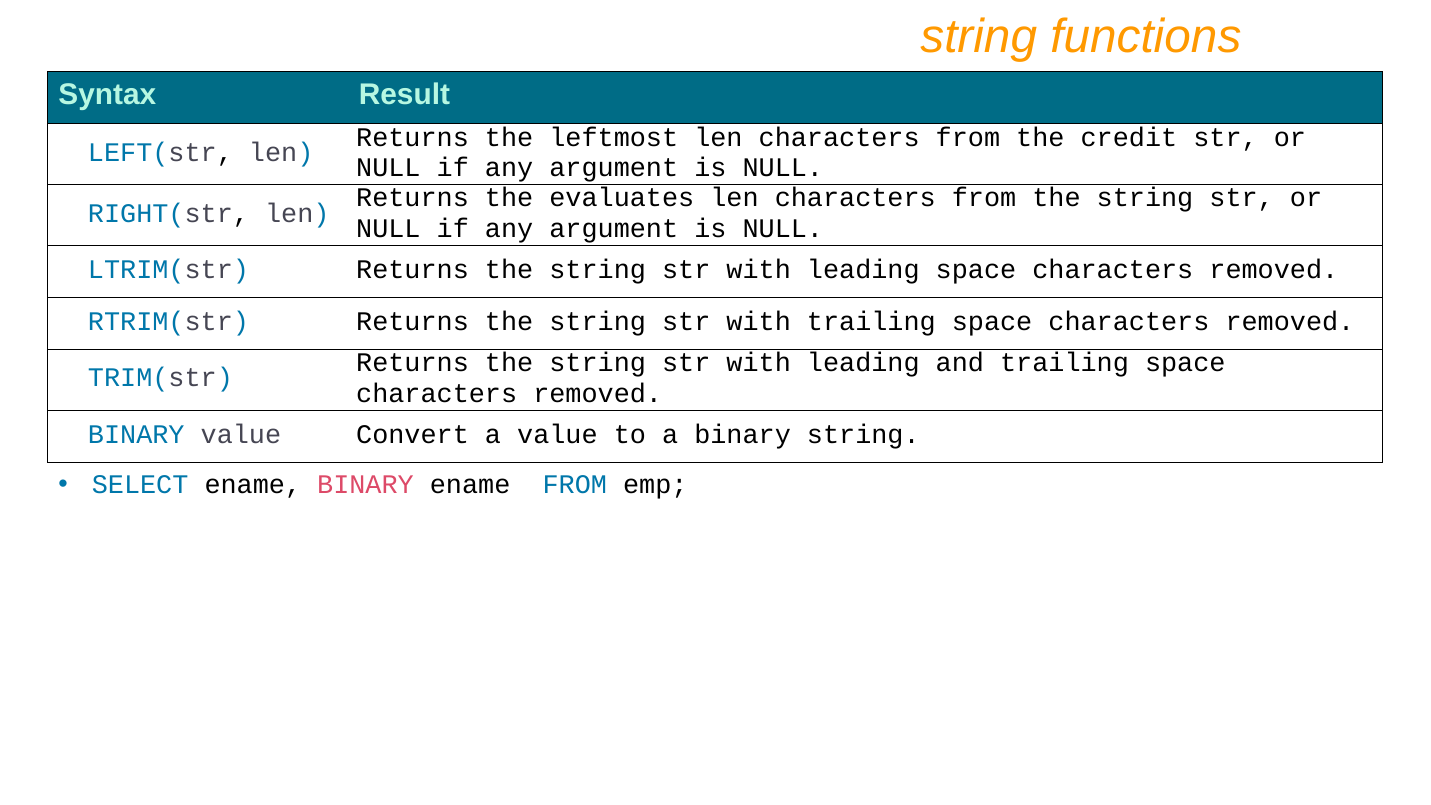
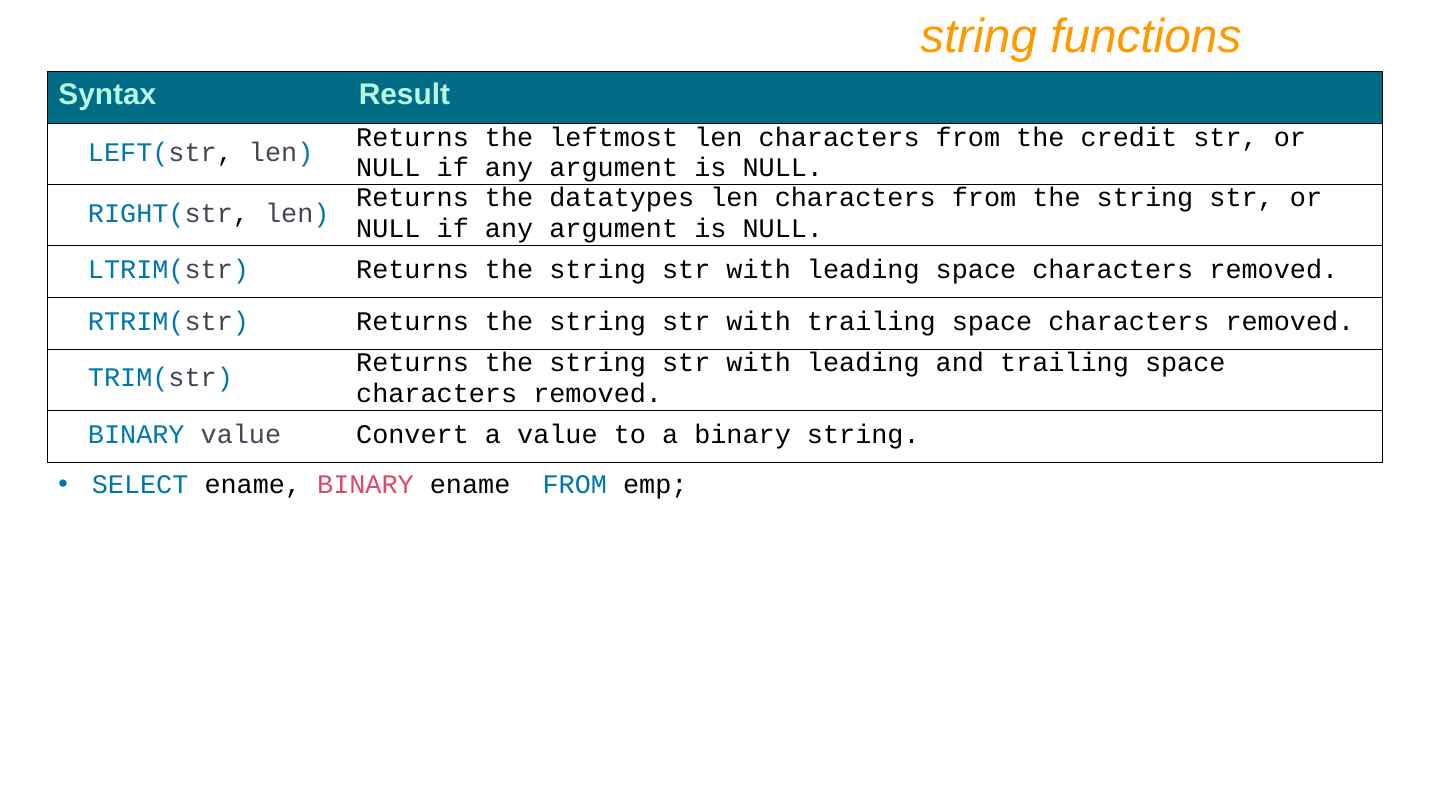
evaluates: evaluates -> datatypes (622, 198)
